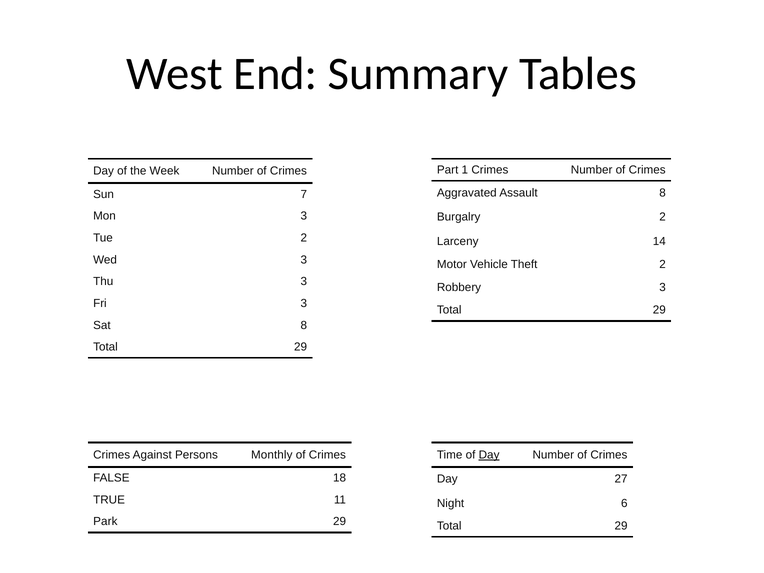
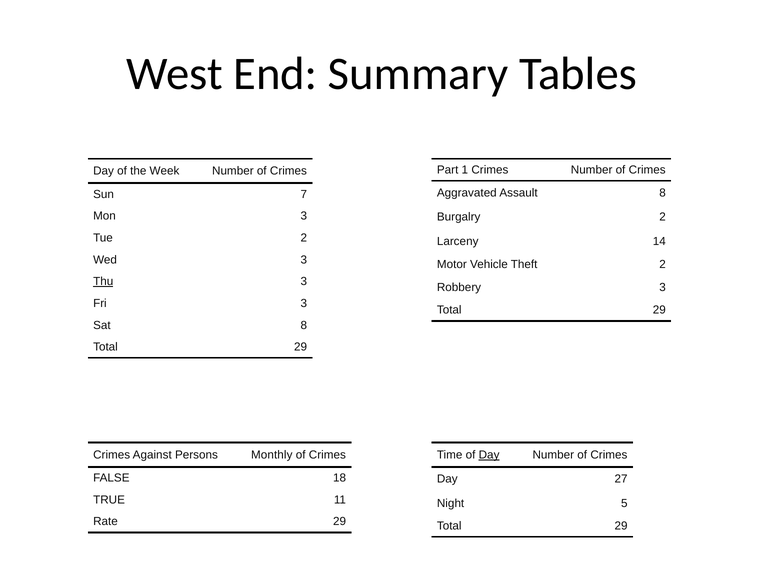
Thu underline: none -> present (103, 281)
6: 6 -> 5 (624, 503)
Park: Park -> Rate (105, 522)
